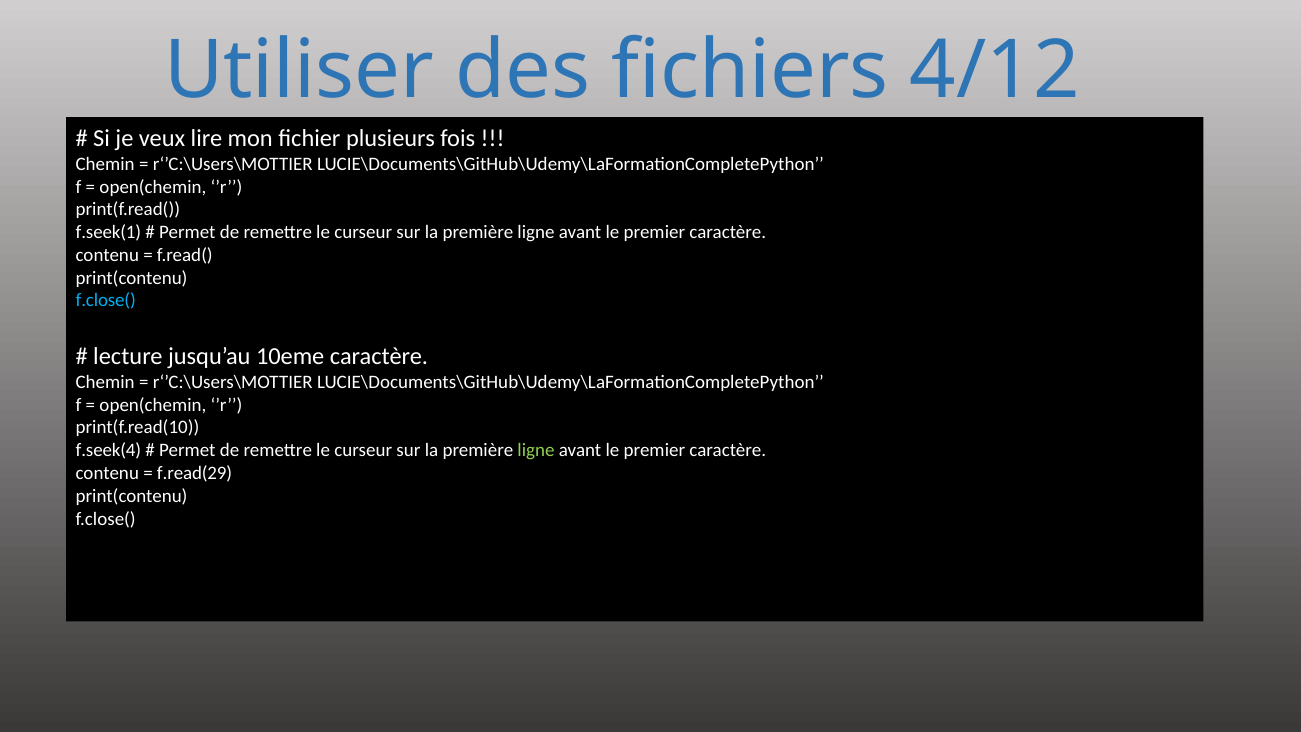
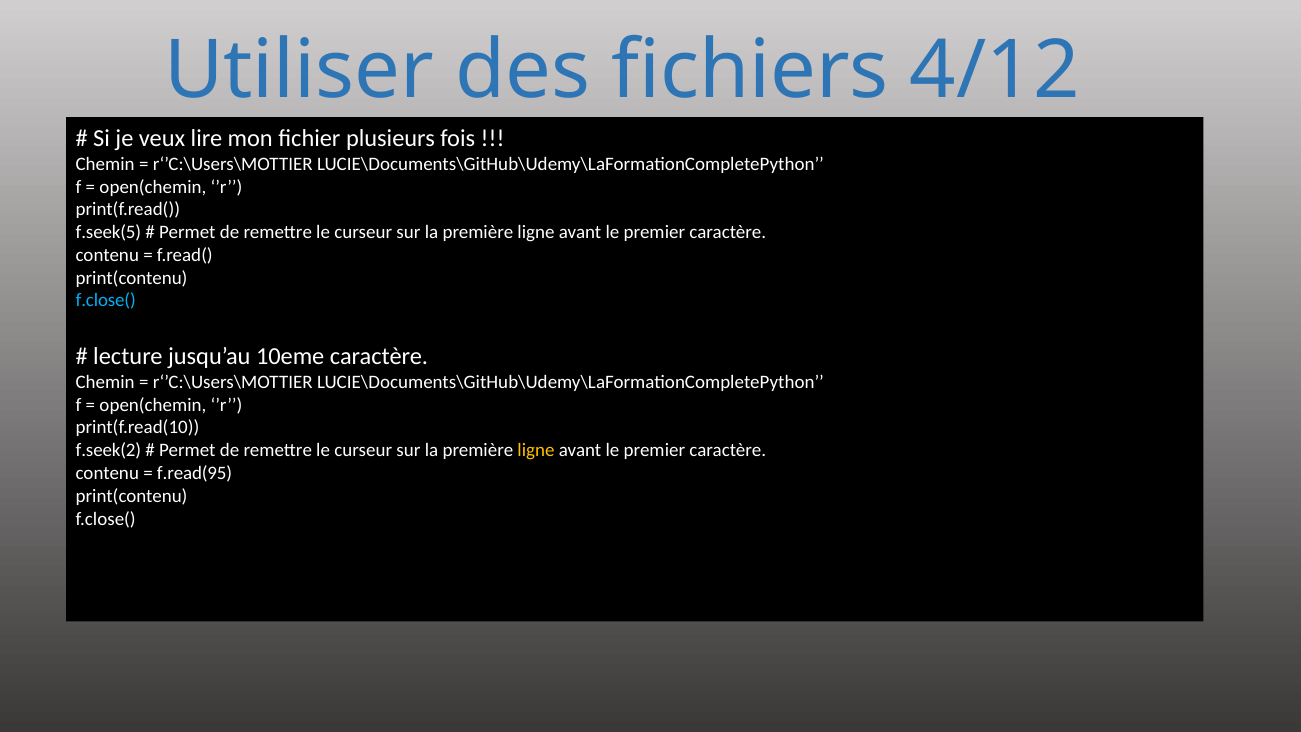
f.seek(1: f.seek(1 -> f.seek(5 (108, 232)
f.seek(4: f.seek(4 -> f.seek(2 (108, 450)
ligne colour: light green -> yellow (536, 450)
f.read(29: f.read(29 -> f.read(95 (195, 473)
